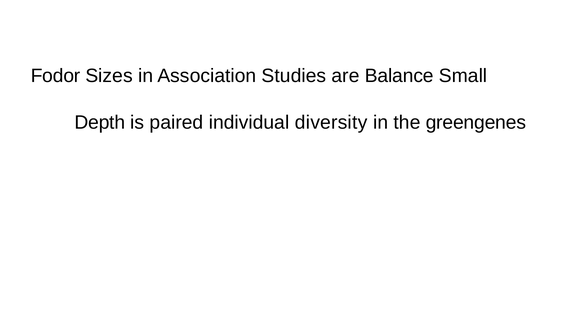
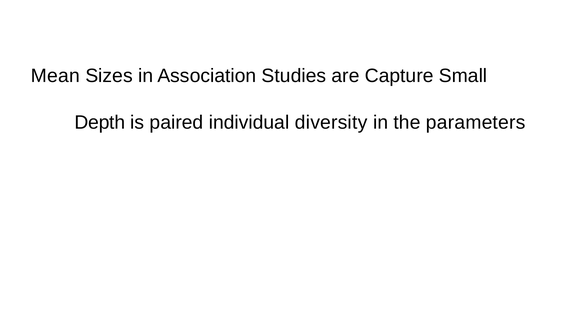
Fodor: Fodor -> Mean (55, 76)
Balance: Balance -> Capture (399, 76)
greengenes: greengenes -> parameters (476, 122)
